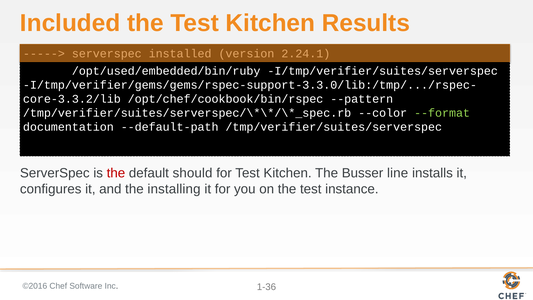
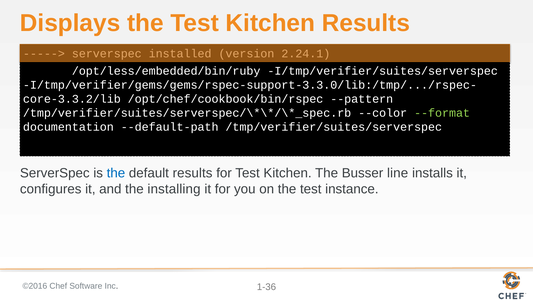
Included: Included -> Displays (70, 23)
/opt/used/embedded/bin/ruby: /opt/used/embedded/bin/ruby -> /opt/less/embedded/bin/ruby (166, 71)
the colour: red -> blue (116, 173)
default should: should -> results (193, 173)
